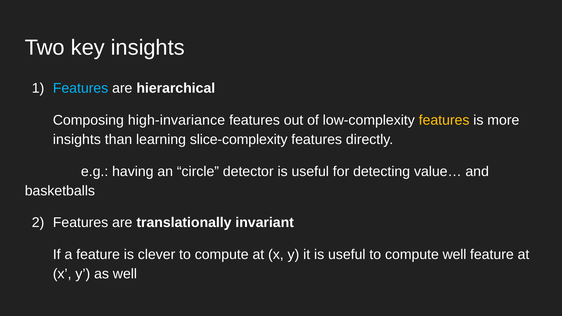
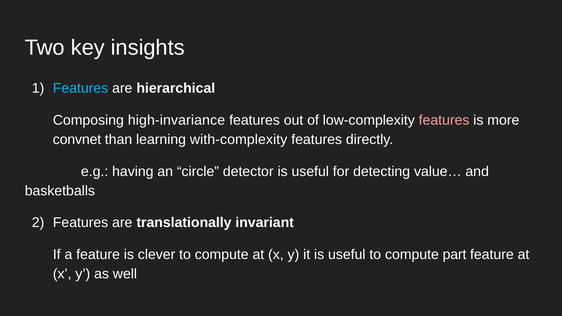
features colour: yellow -> pink (444, 120)
insights: insights -> convnet (77, 140)
slice-complexity: slice-complexity -> with-complexity (239, 140)
compute well: well -> part (455, 255)
